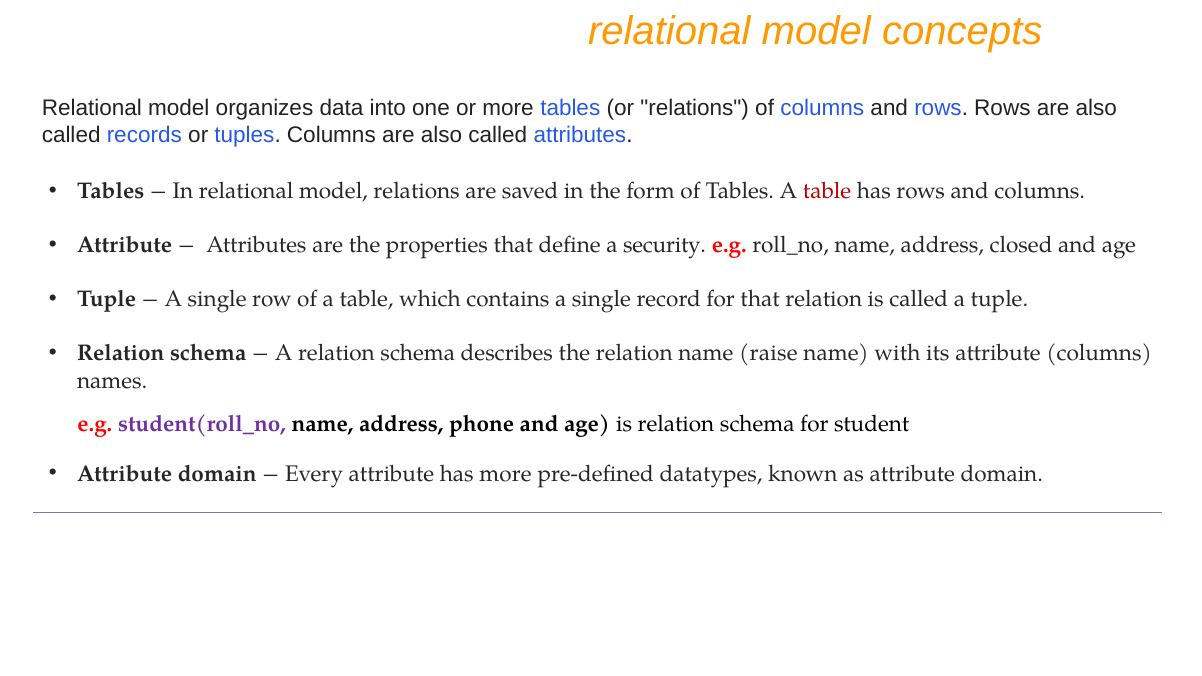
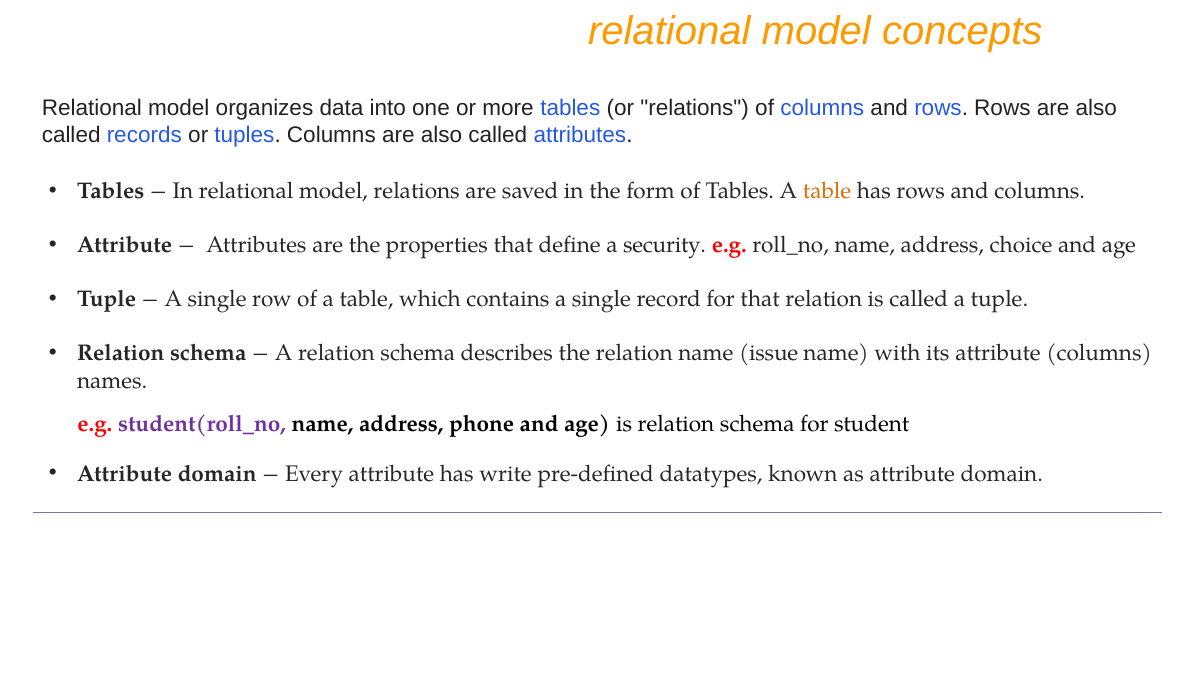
table colour: red -> orange (827, 191)
closed: closed -> choice (1021, 245)
raise: raise -> issue (769, 354)
has more: more -> write (506, 474)
